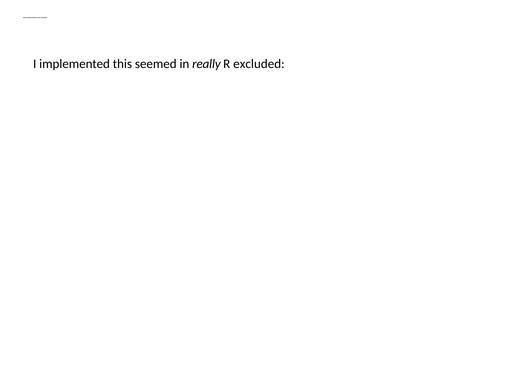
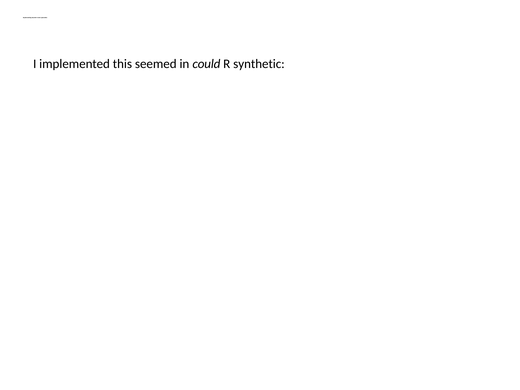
really: really -> could (206, 64)
excluded: excluded -> synthetic (259, 64)
